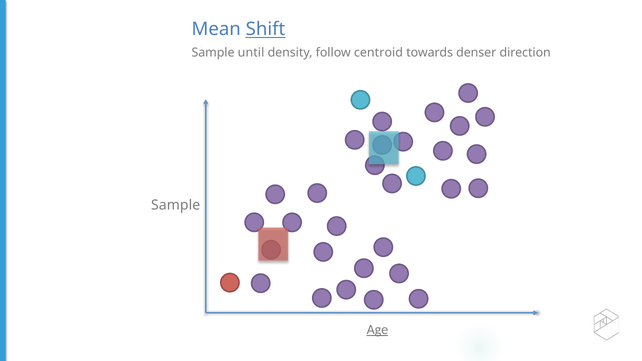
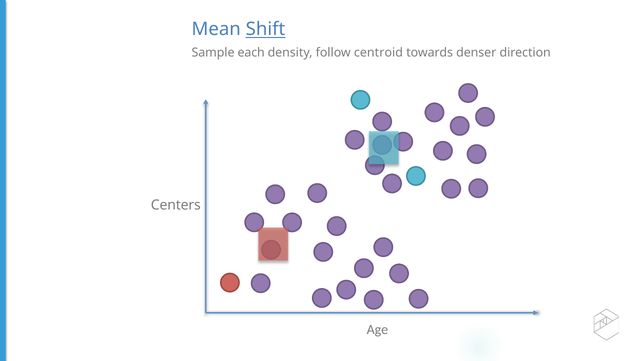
until: until -> each (251, 52)
Sample: Sample -> Centers (176, 205)
Age underline: present -> none (377, 330)
